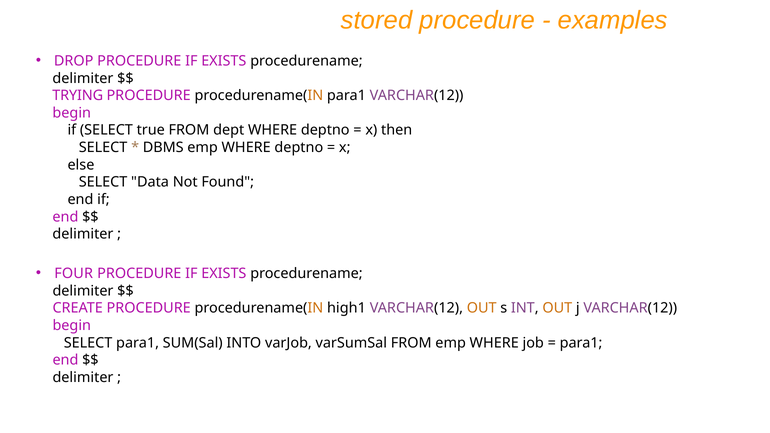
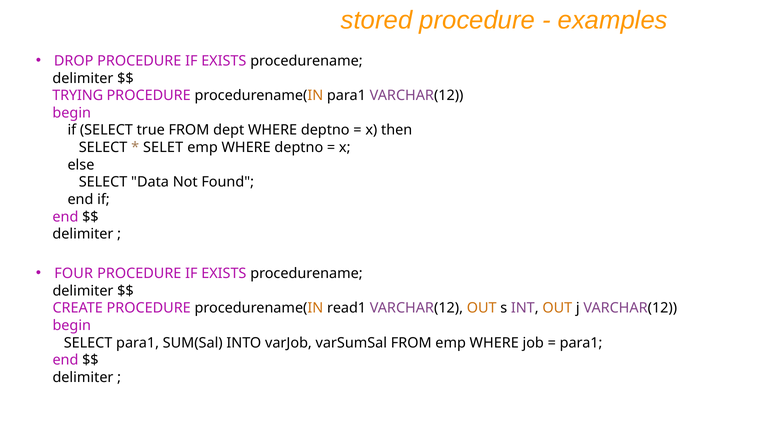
DBMS: DBMS -> SELET (163, 148)
high1: high1 -> read1 (347, 308)
